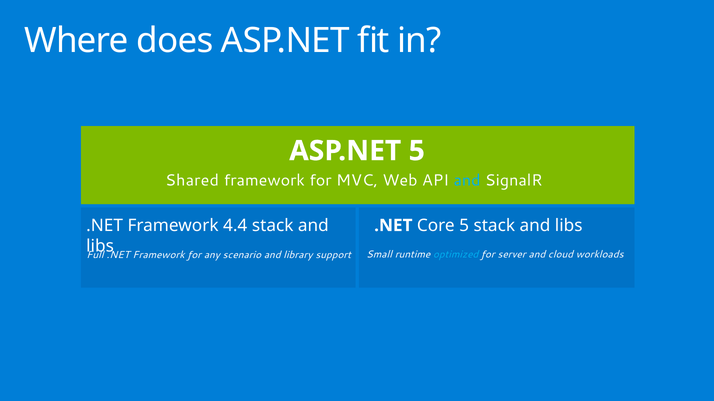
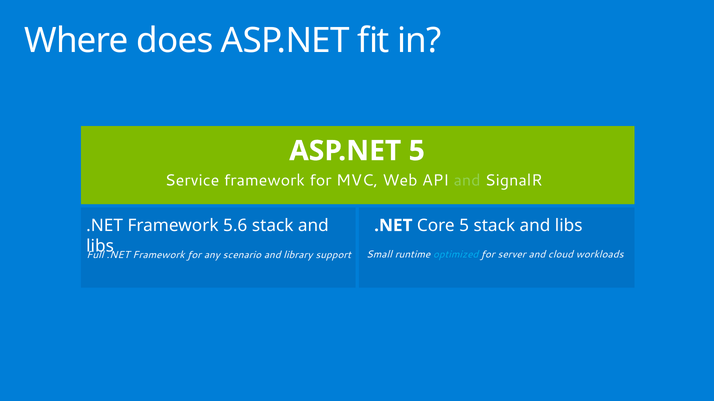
Shared: Shared -> Service (192, 181)
and colour: light blue -> light green (467, 181)
4.4: 4.4 -> 5.6 (235, 226)
